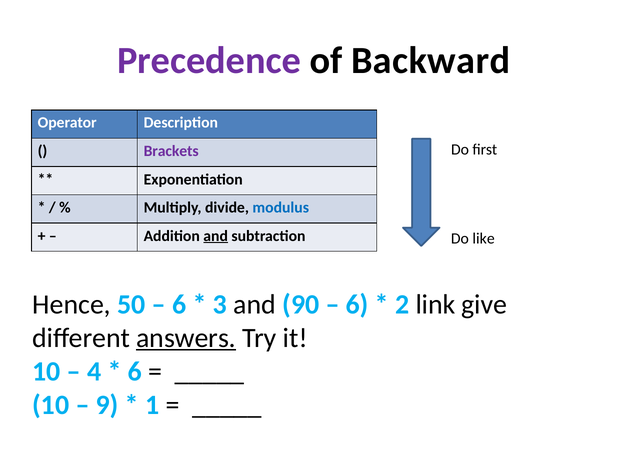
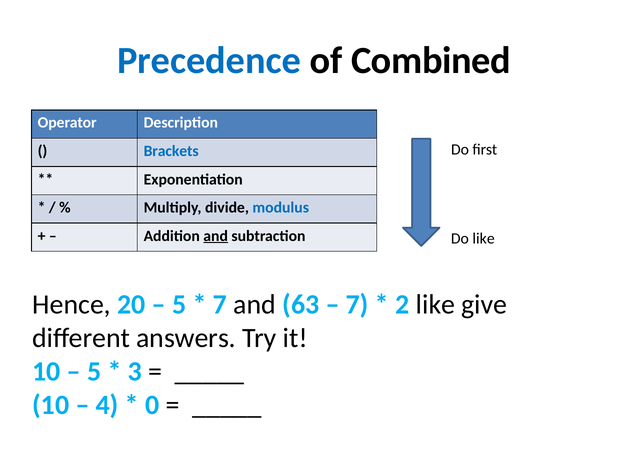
Precedence colour: purple -> blue (209, 61)
Backward: Backward -> Combined (431, 61)
Brackets colour: purple -> blue (171, 151)
50: 50 -> 20 (131, 304)
6: 6 -> 5 (179, 304)
3: 3 -> 7 (220, 304)
90: 90 -> 63 (301, 304)
6: 6 -> 7 (357, 304)
2 link: link -> like (435, 304)
answers underline: present -> none (186, 338)
4: 4 -> 5 (94, 371)
6: 6 -> 3 (135, 371)
9: 9 -> 4 (107, 405)
1: 1 -> 0 (152, 405)
